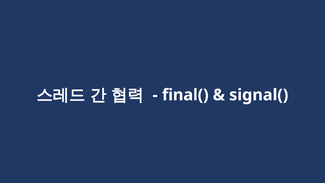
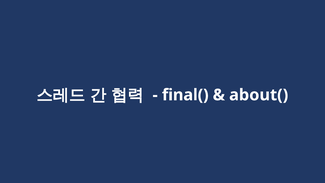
signal(: signal( -> about( (259, 95)
